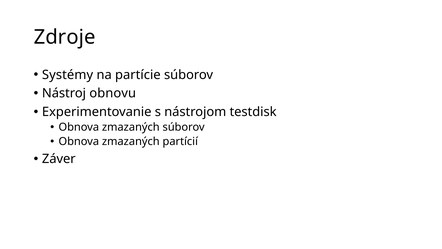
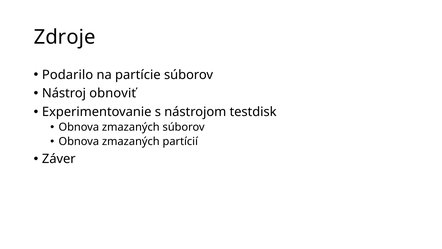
Systémy: Systémy -> Podarilo (68, 75)
obnovu: obnovu -> obnoviť (113, 93)
